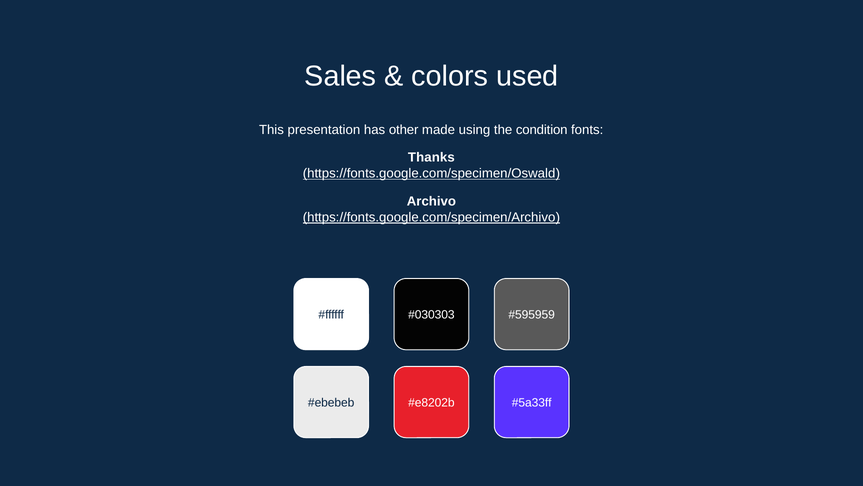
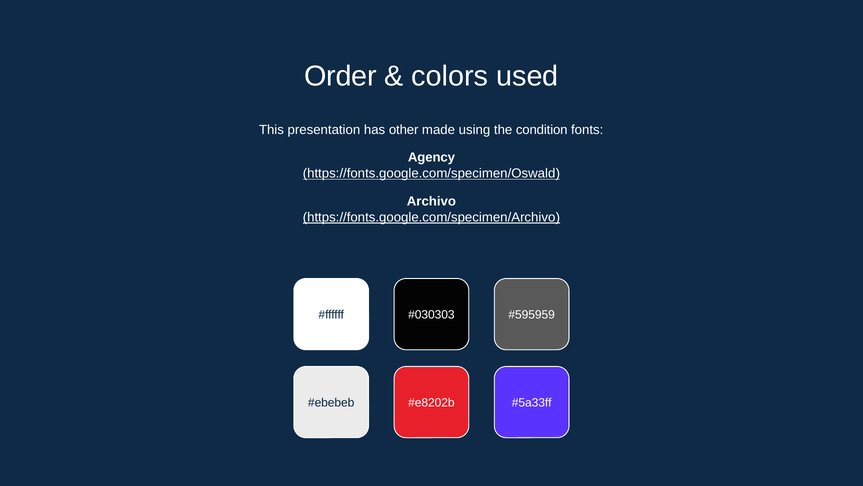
Sales: Sales -> Order (341, 76)
Thanks: Thanks -> Agency (431, 157)
